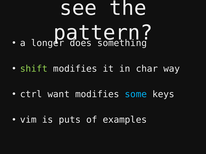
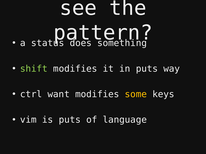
longer: longer -> status (48, 43)
in char: char -> puts (147, 69)
some colour: light blue -> yellow (136, 95)
examples: examples -> language (125, 120)
